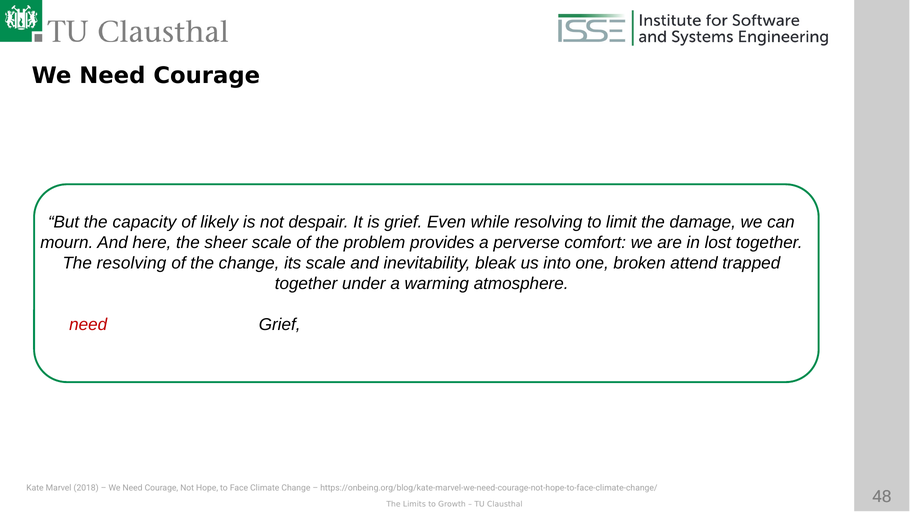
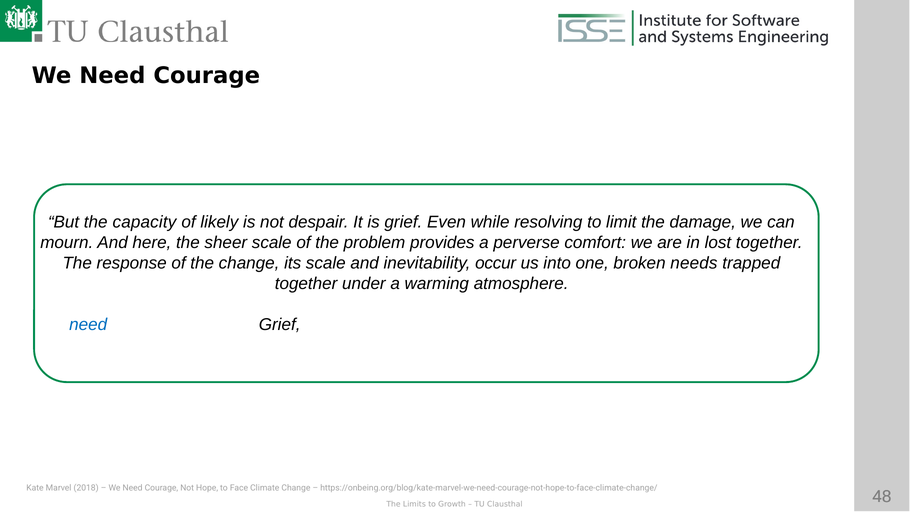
The resolving: resolving -> response (132, 263)
bleak: bleak -> occur (496, 263)
attend: attend -> needs (694, 263)
need colour: red -> blue (88, 324)
